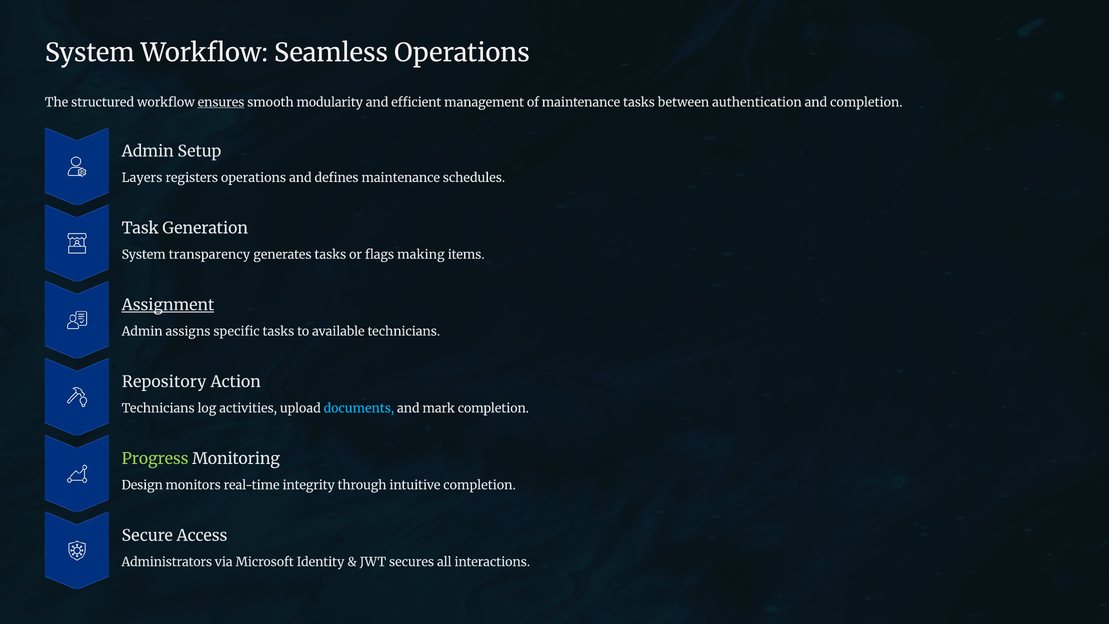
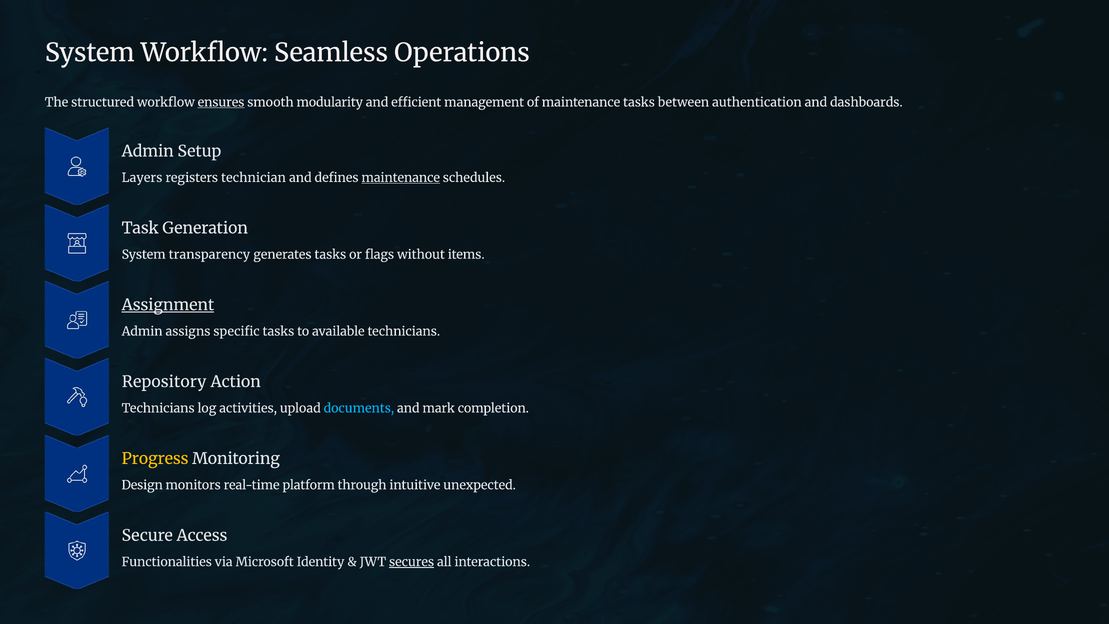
and completion: completion -> dashboards (866, 102)
registers operations: operations -> technician (253, 178)
maintenance underline: none -> present (401, 178)
making: making -> without (421, 255)
Progress colour: light green -> yellow (155, 459)
integrity: integrity -> platform (309, 485)
intuitive completion: completion -> unexpected (480, 485)
Administrators: Administrators -> Functionalities (167, 562)
secures underline: none -> present (412, 562)
